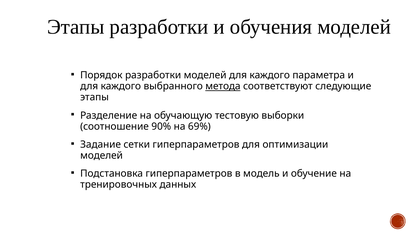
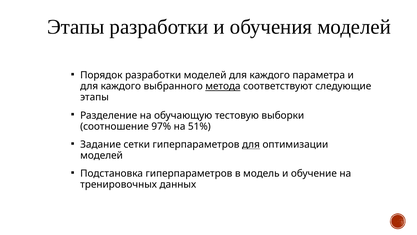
90%: 90% -> 97% (161, 126)
69%: 69% -> 51% (199, 126)
для underline: none -> present (251, 144)
